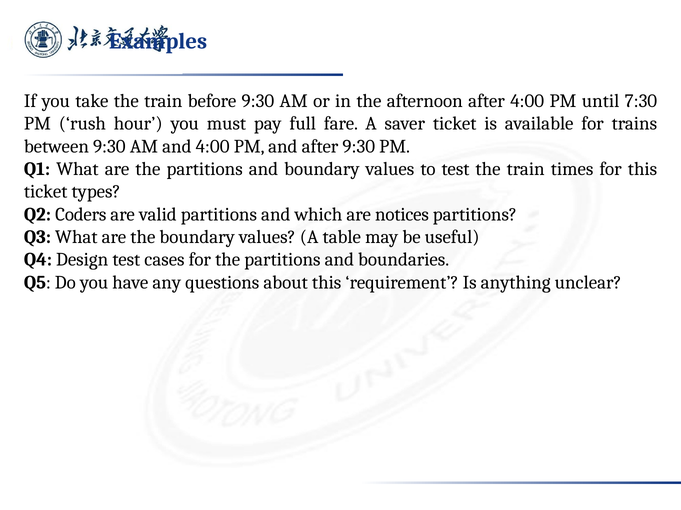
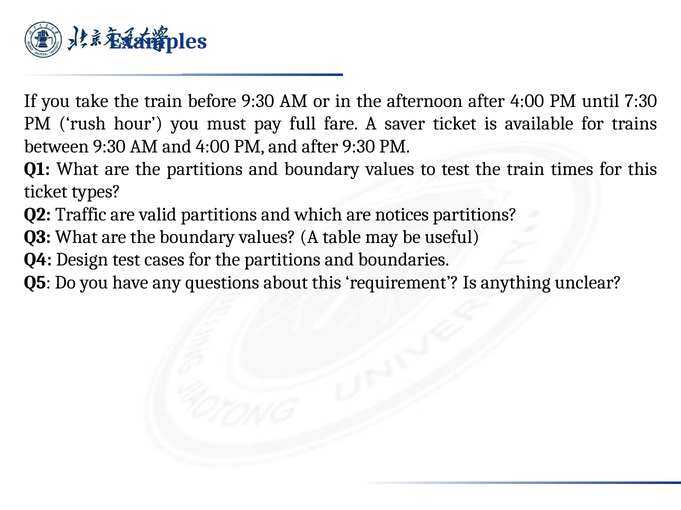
Coders: Coders -> Traffic (81, 215)
